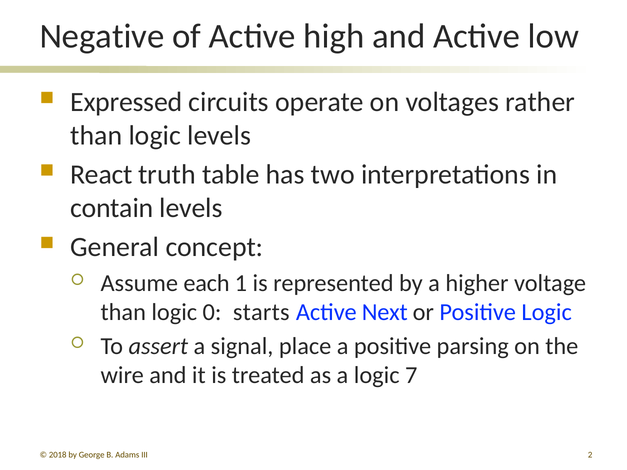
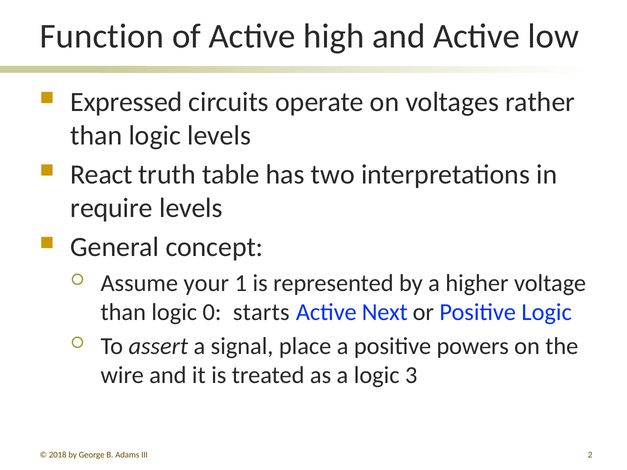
Negative: Negative -> Function (102, 36)
contain: contain -> require (112, 208)
each: each -> your (206, 283)
parsing: parsing -> powers (473, 346)
7: 7 -> 3 (411, 376)
